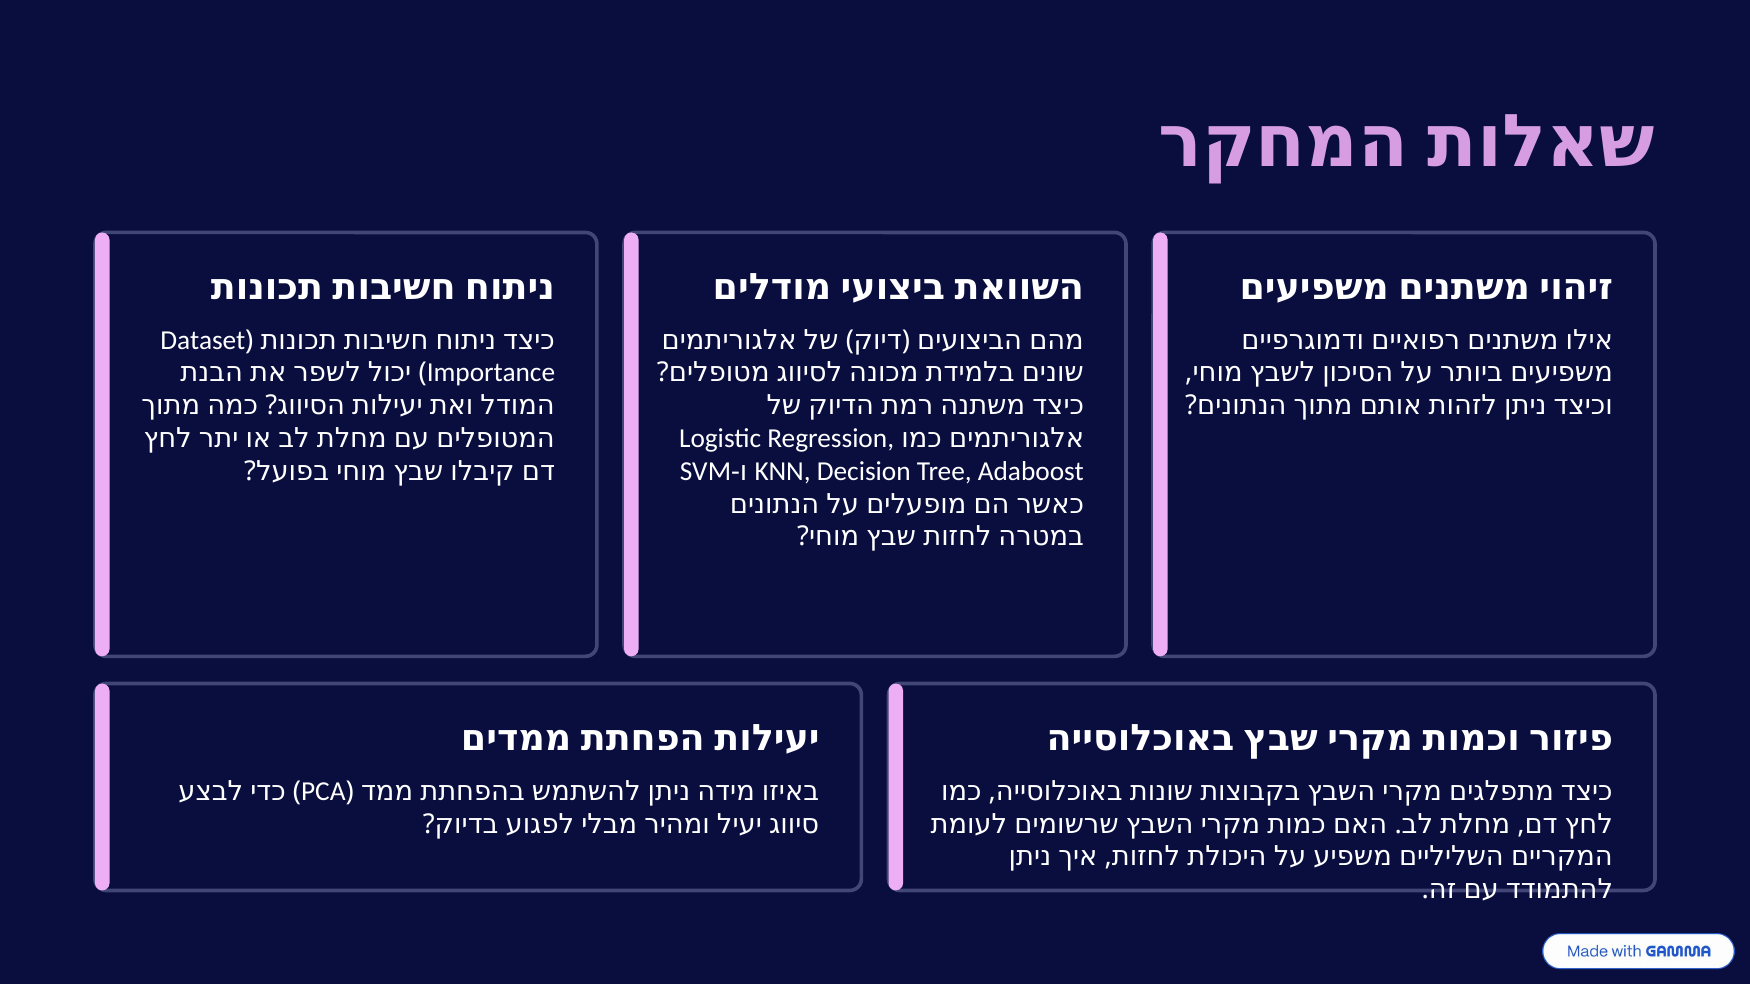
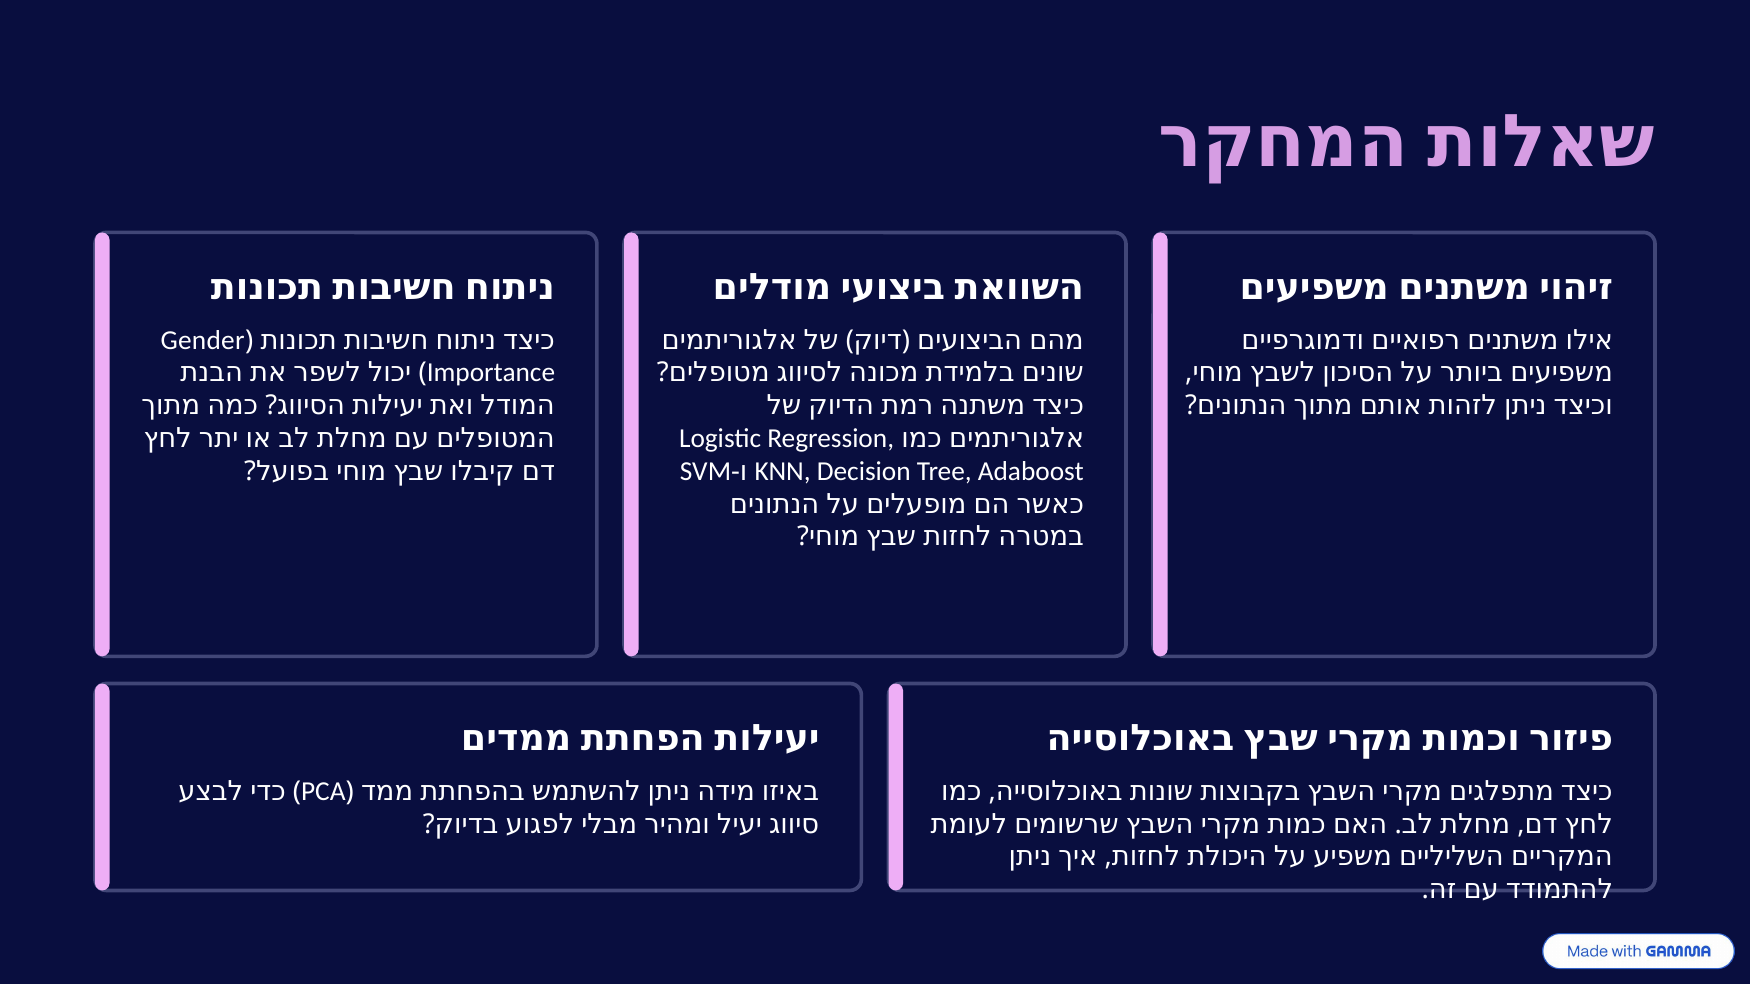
Dataset: Dataset -> Gender (203, 340)
